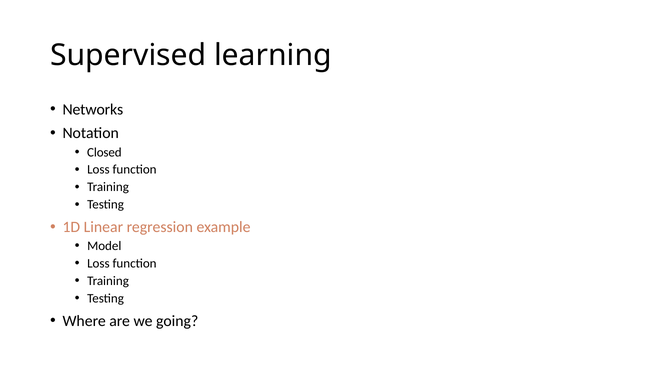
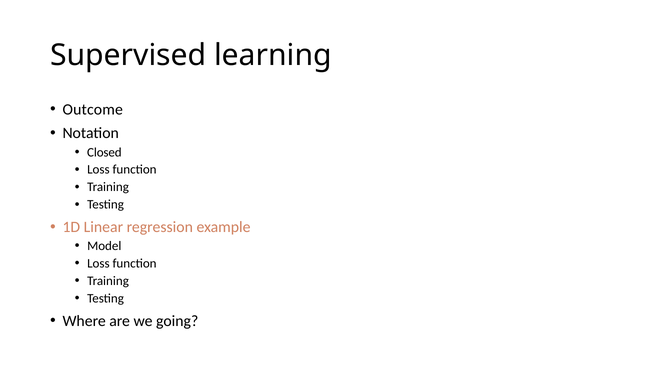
Networks: Networks -> Outcome (93, 109)
